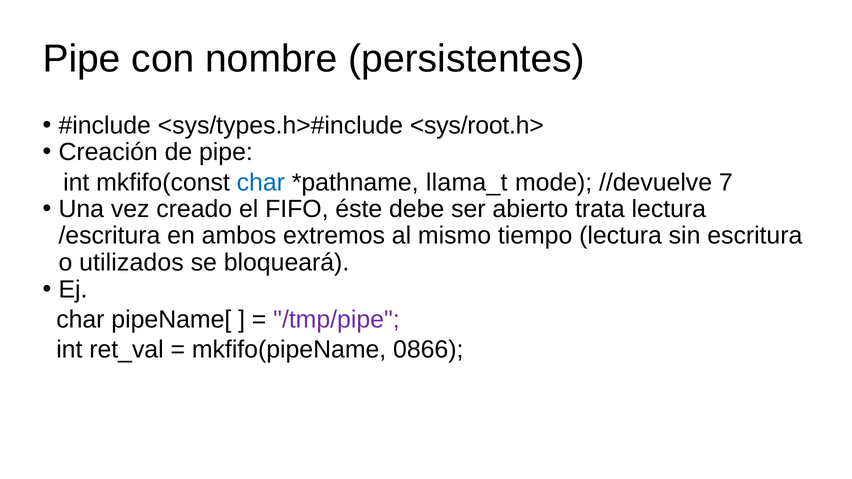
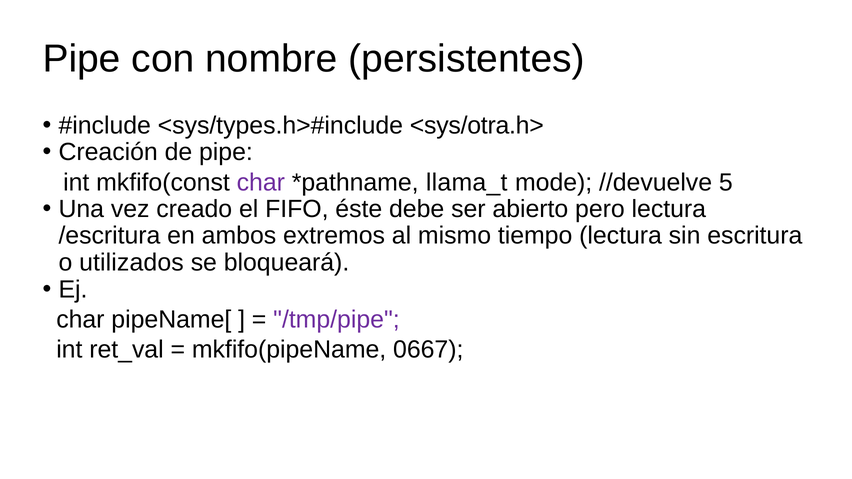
<sys/root.h>: <sys/root.h> -> <sys/otra.h> (477, 125)
char colour: blue -> purple (261, 182)
7: 7 -> 5 (726, 182)
trata: trata -> pero (600, 209)
0866: 0866 -> 0667 (428, 350)
